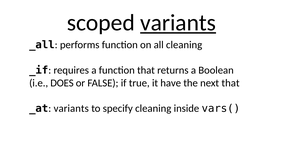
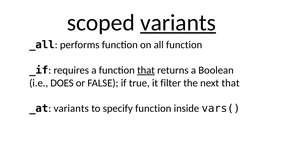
all cleaning: cleaning -> function (184, 45)
that underline: none -> present (146, 70)
have: have -> filter (171, 83)
specify cleaning: cleaning -> function (153, 109)
